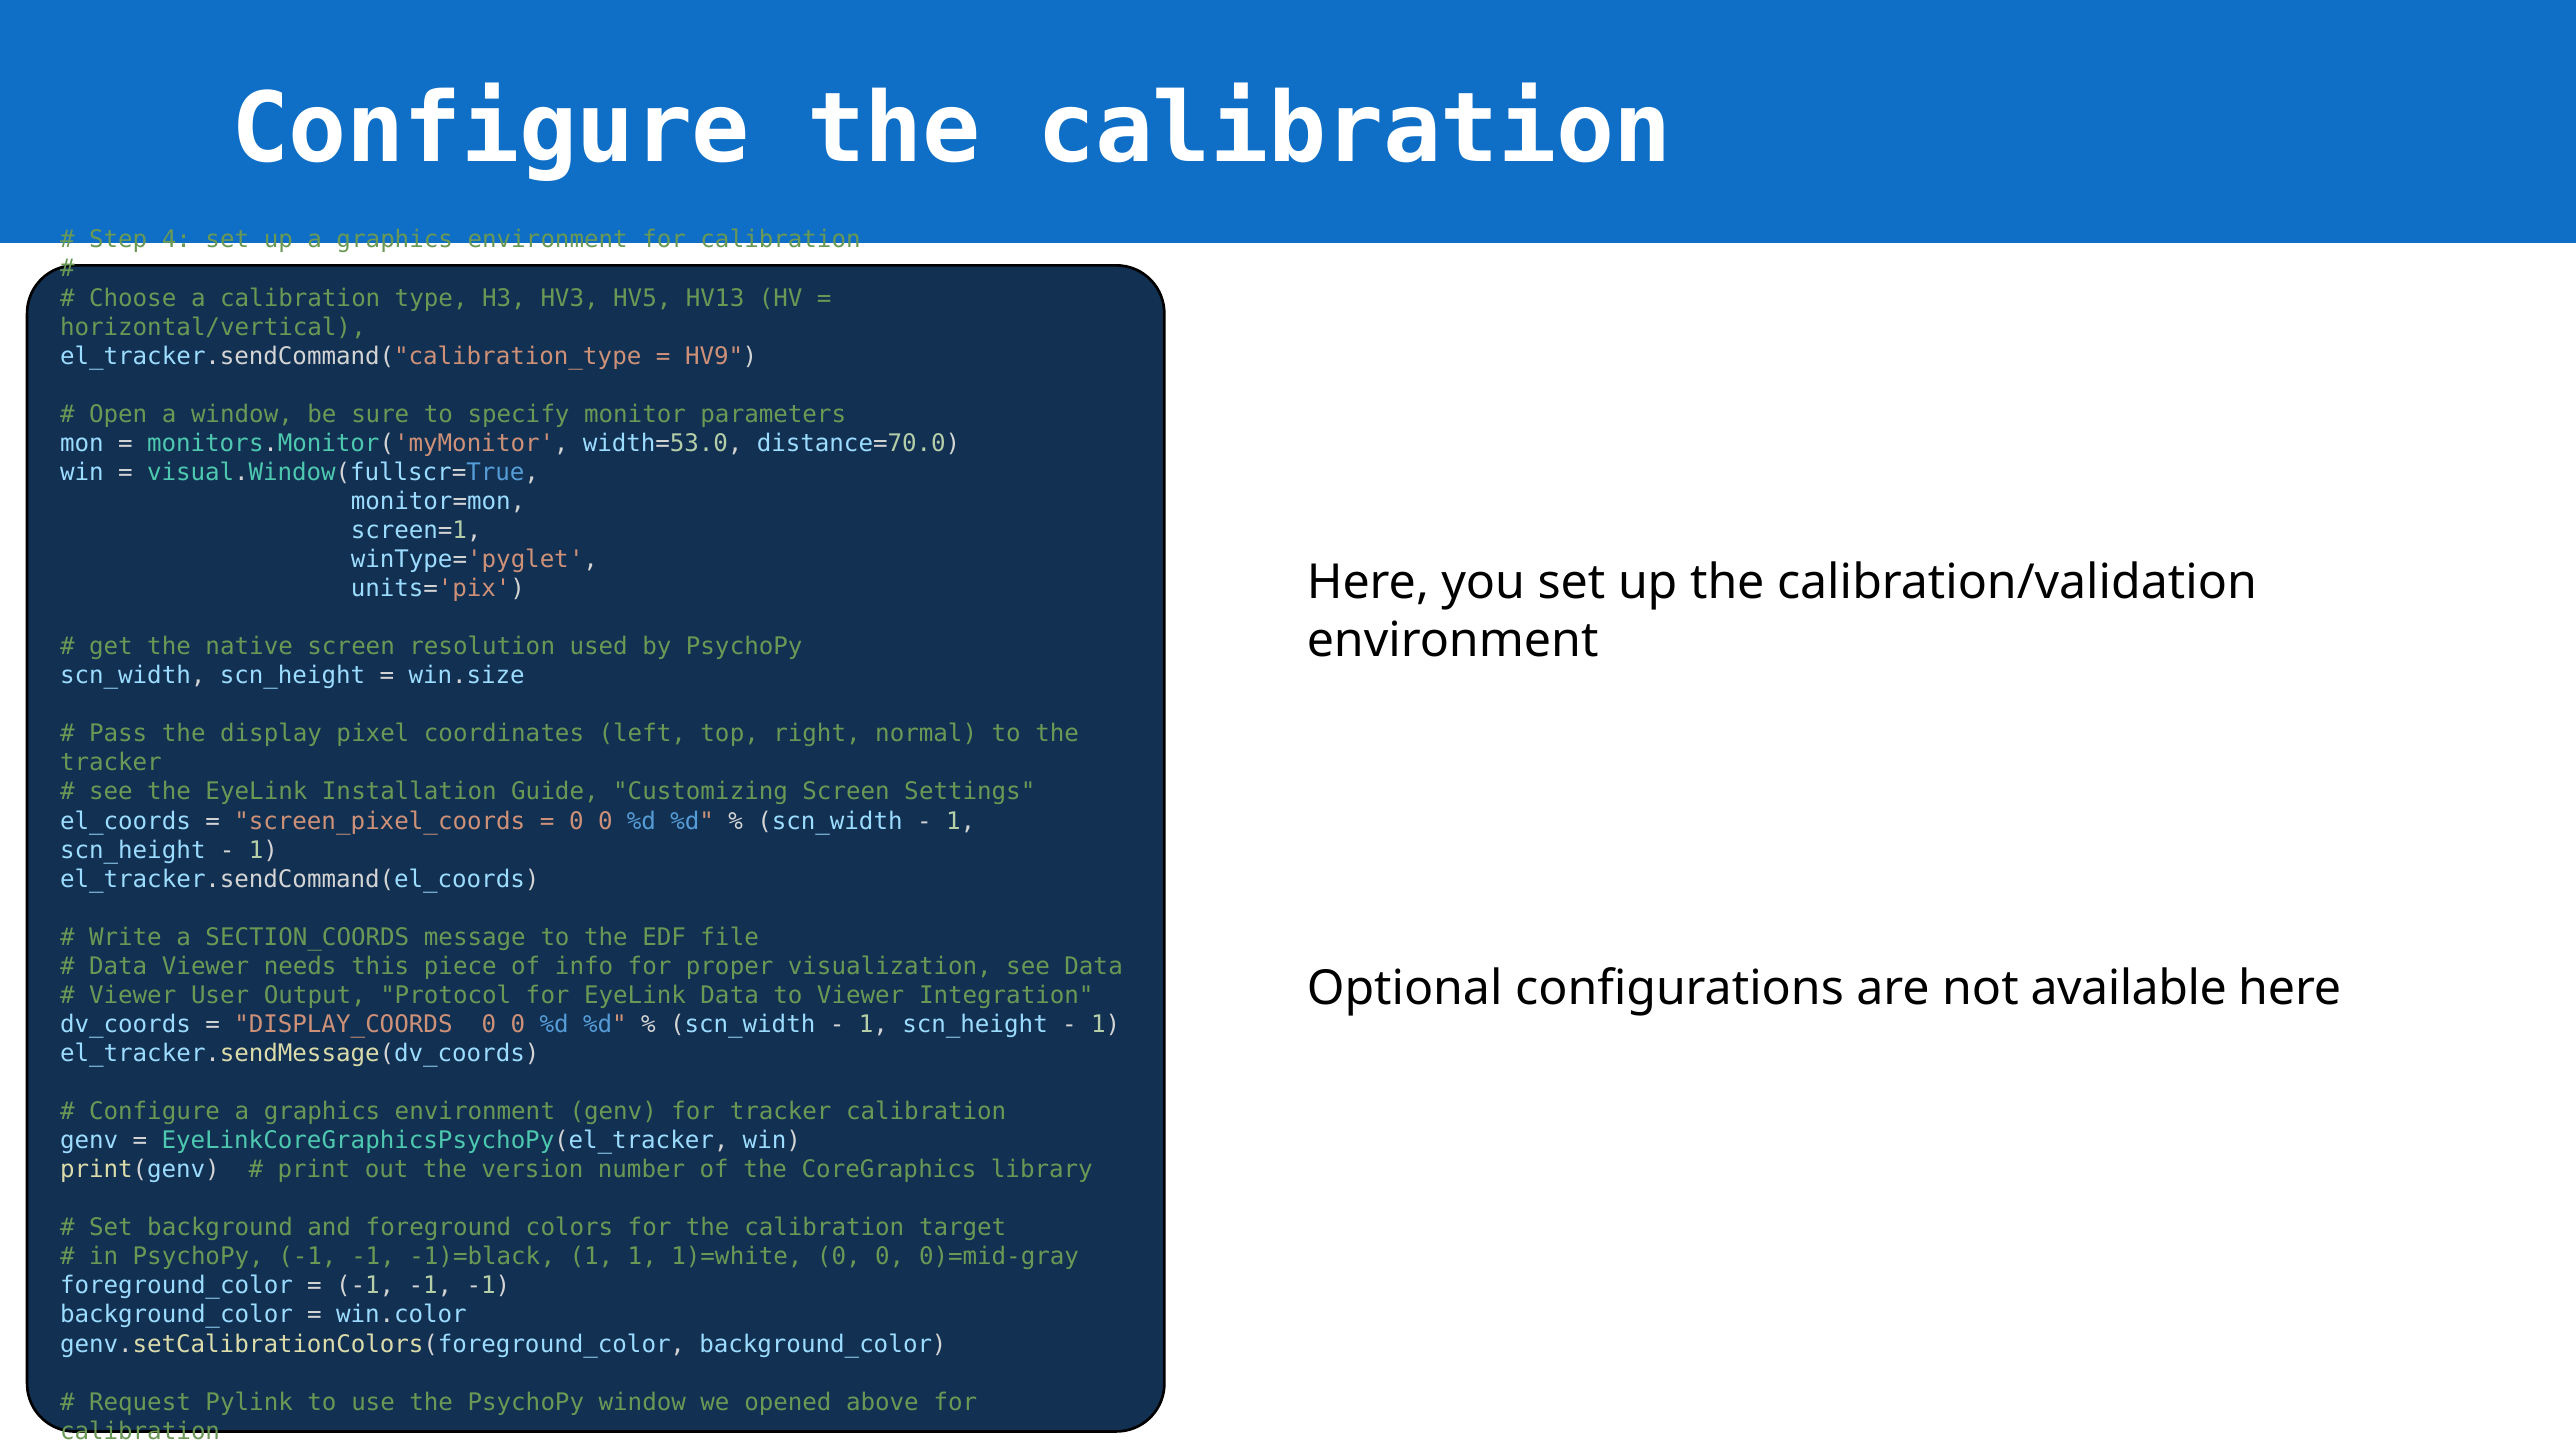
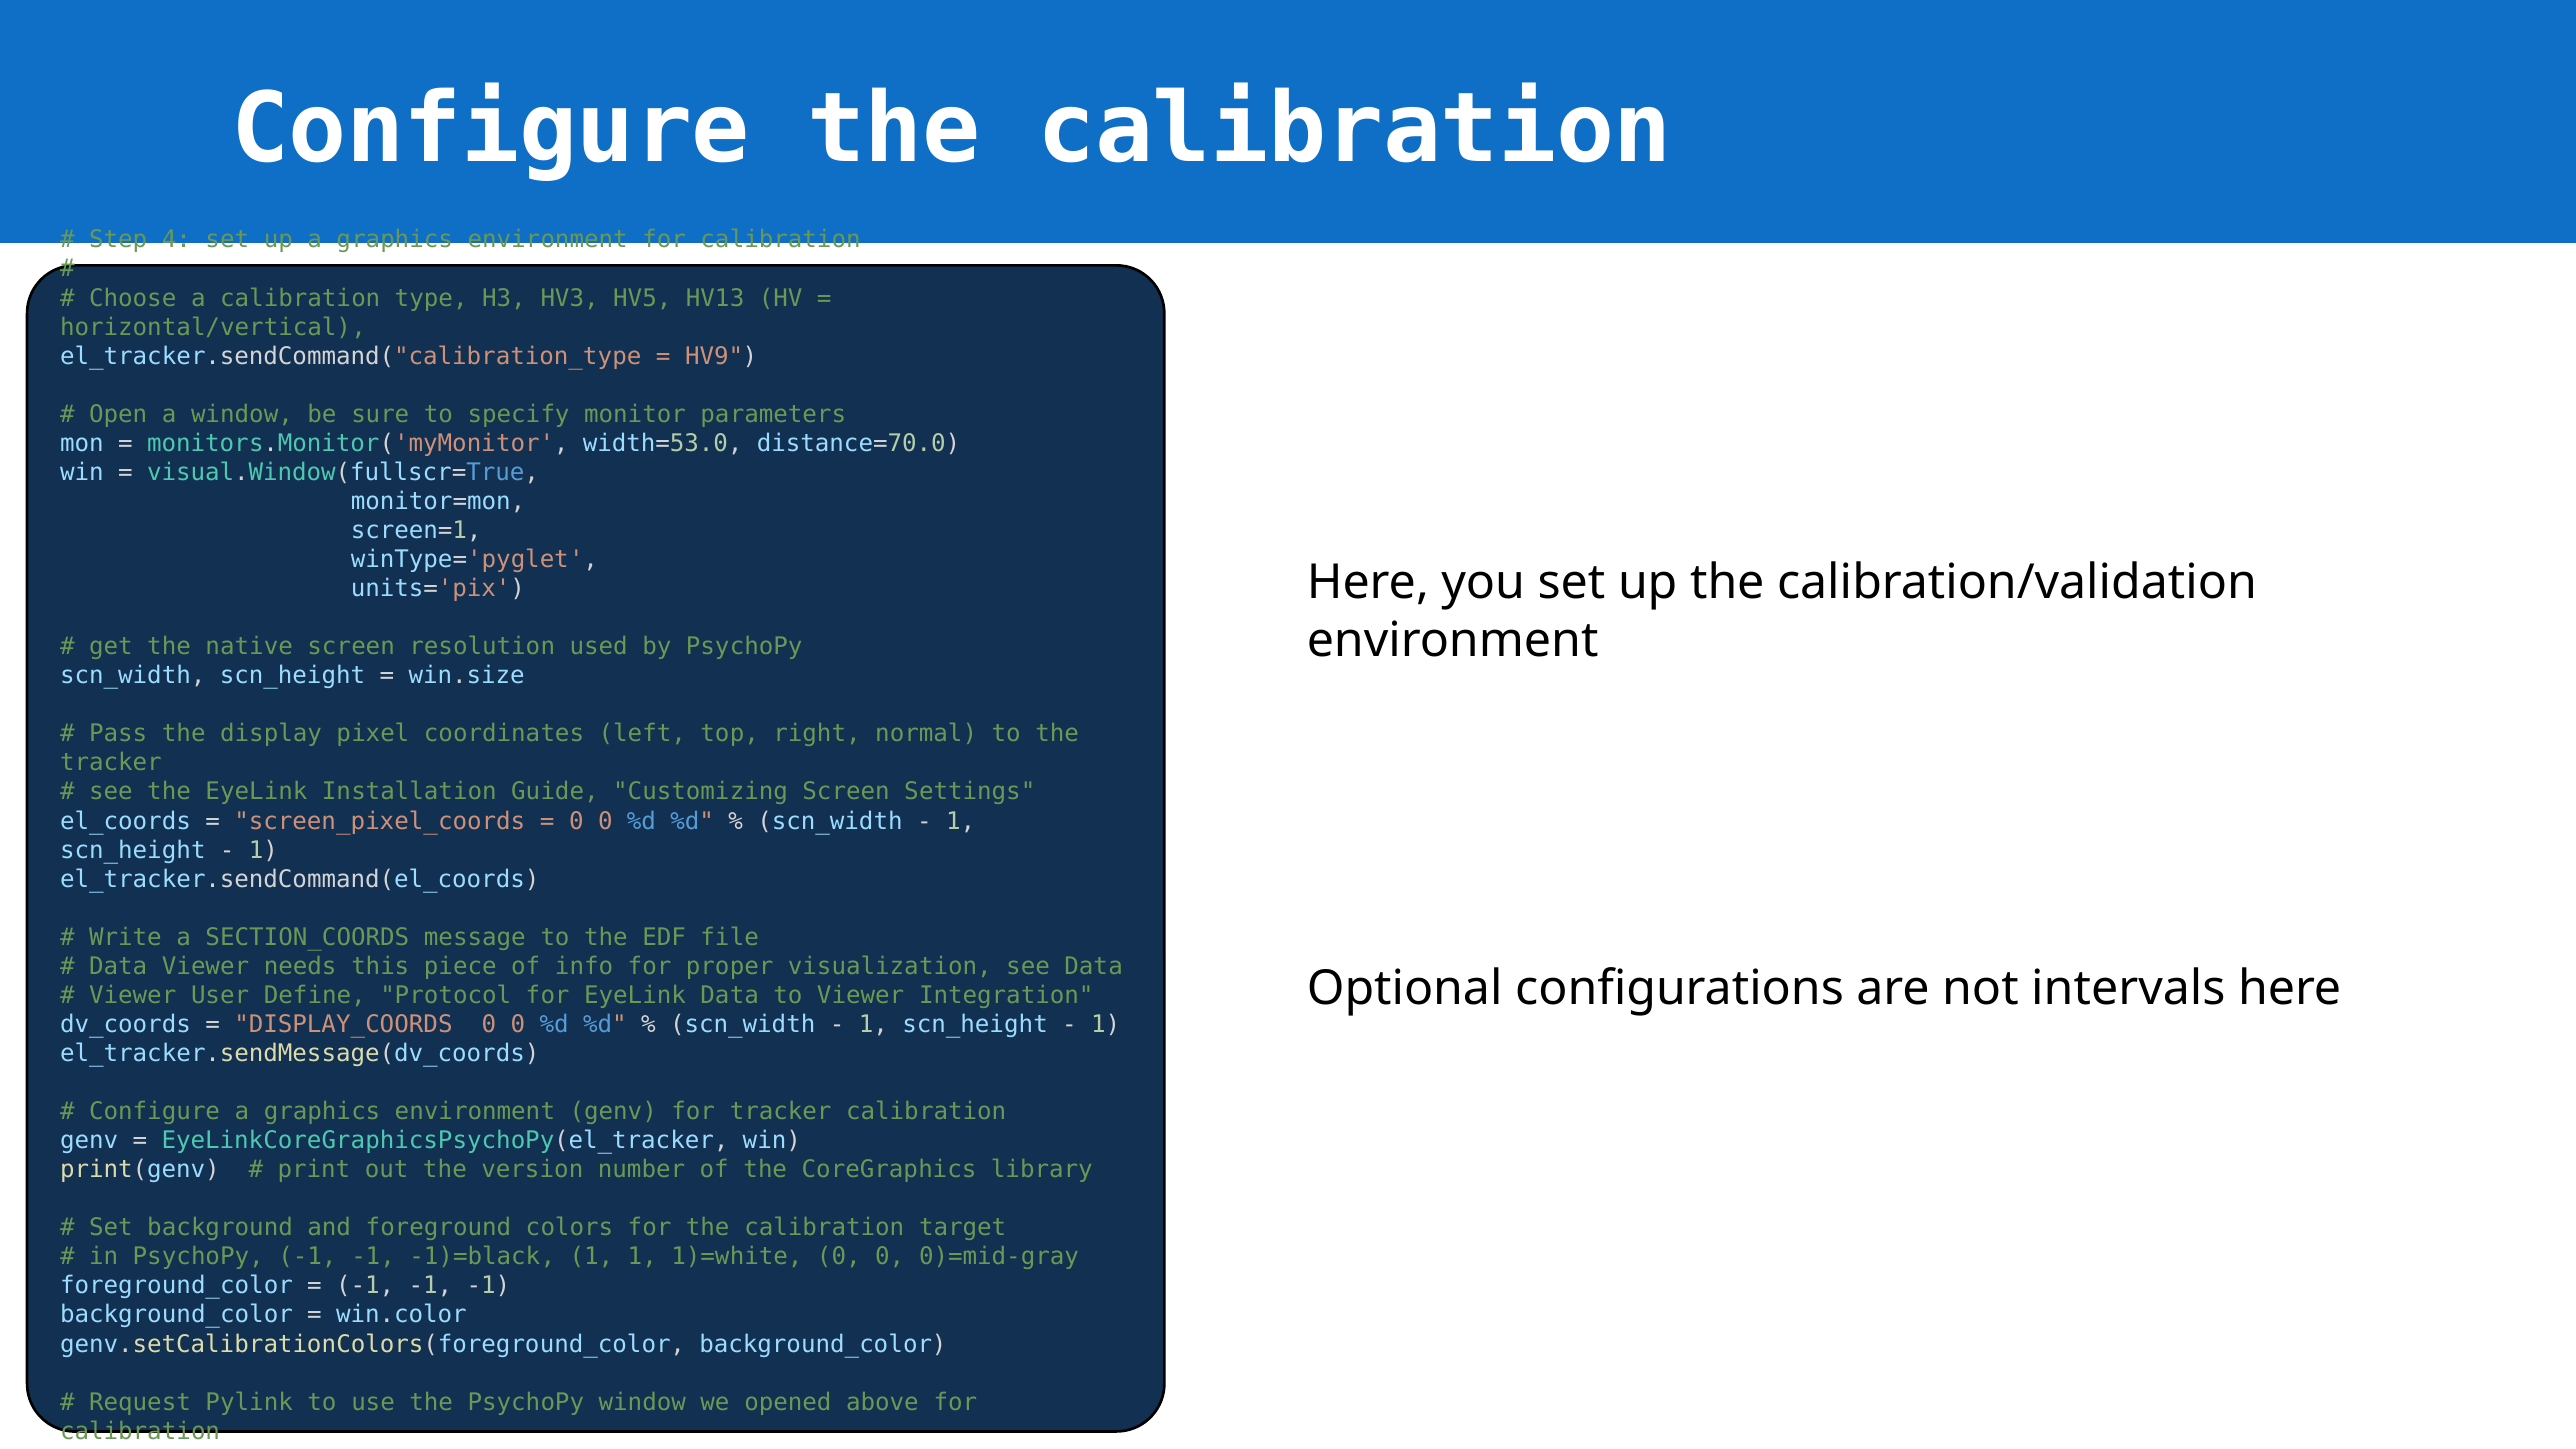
available: available -> intervals (2128, 989)
Output: Output -> Define (315, 995)
